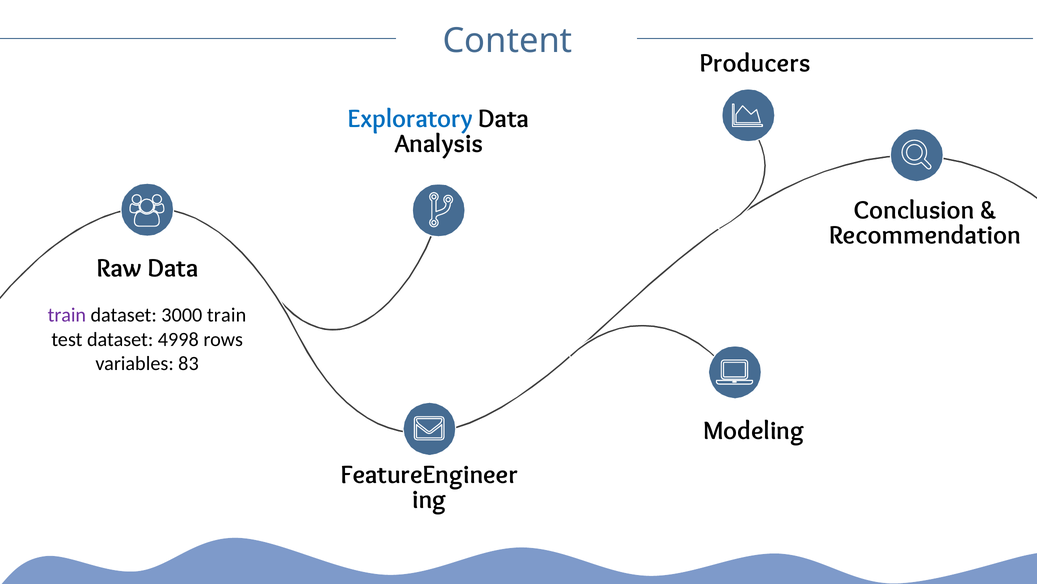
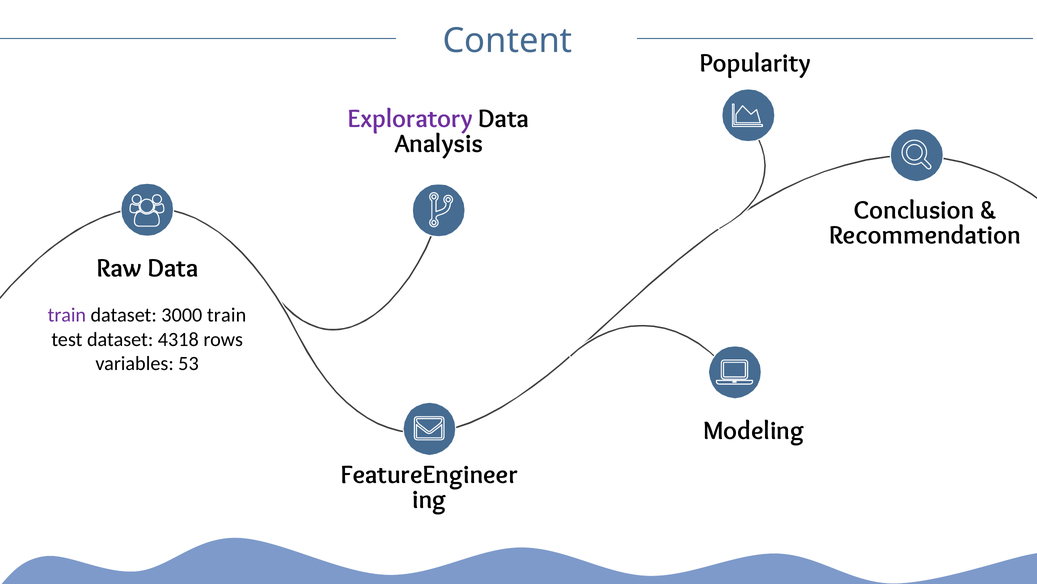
Producers: Producers -> Popularity (755, 63)
Exploratory colour: blue -> purple (410, 119)
4998: 4998 -> 4318 (178, 339)
83: 83 -> 53 (188, 363)
